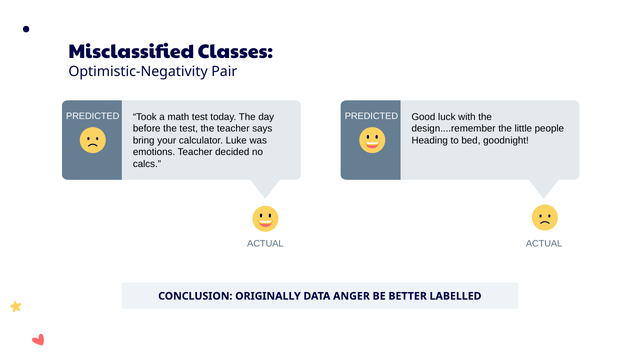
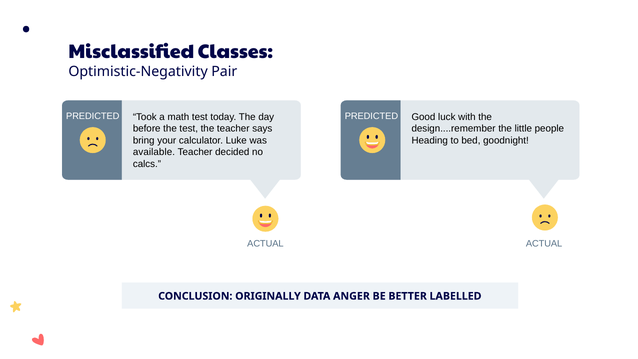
emotions: emotions -> available (154, 152)
